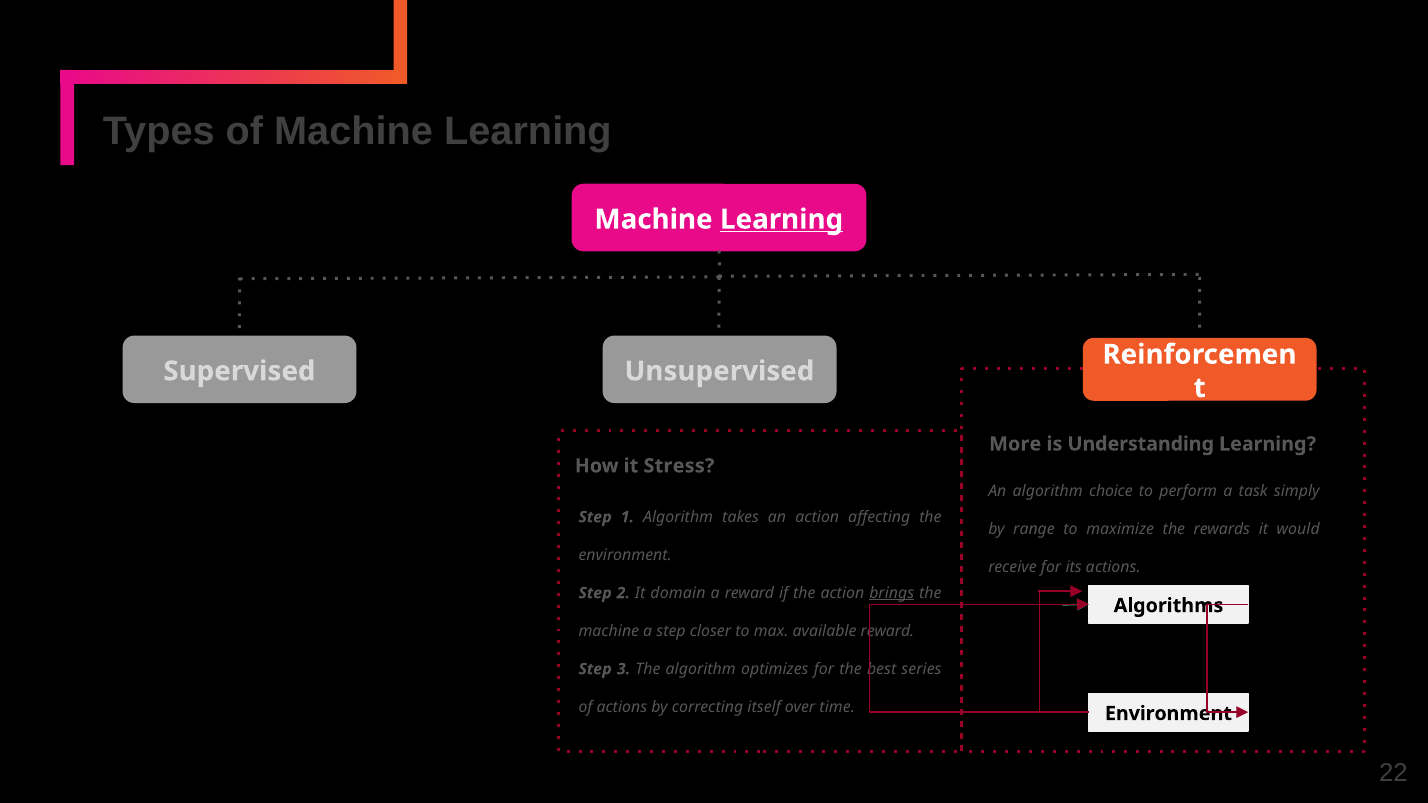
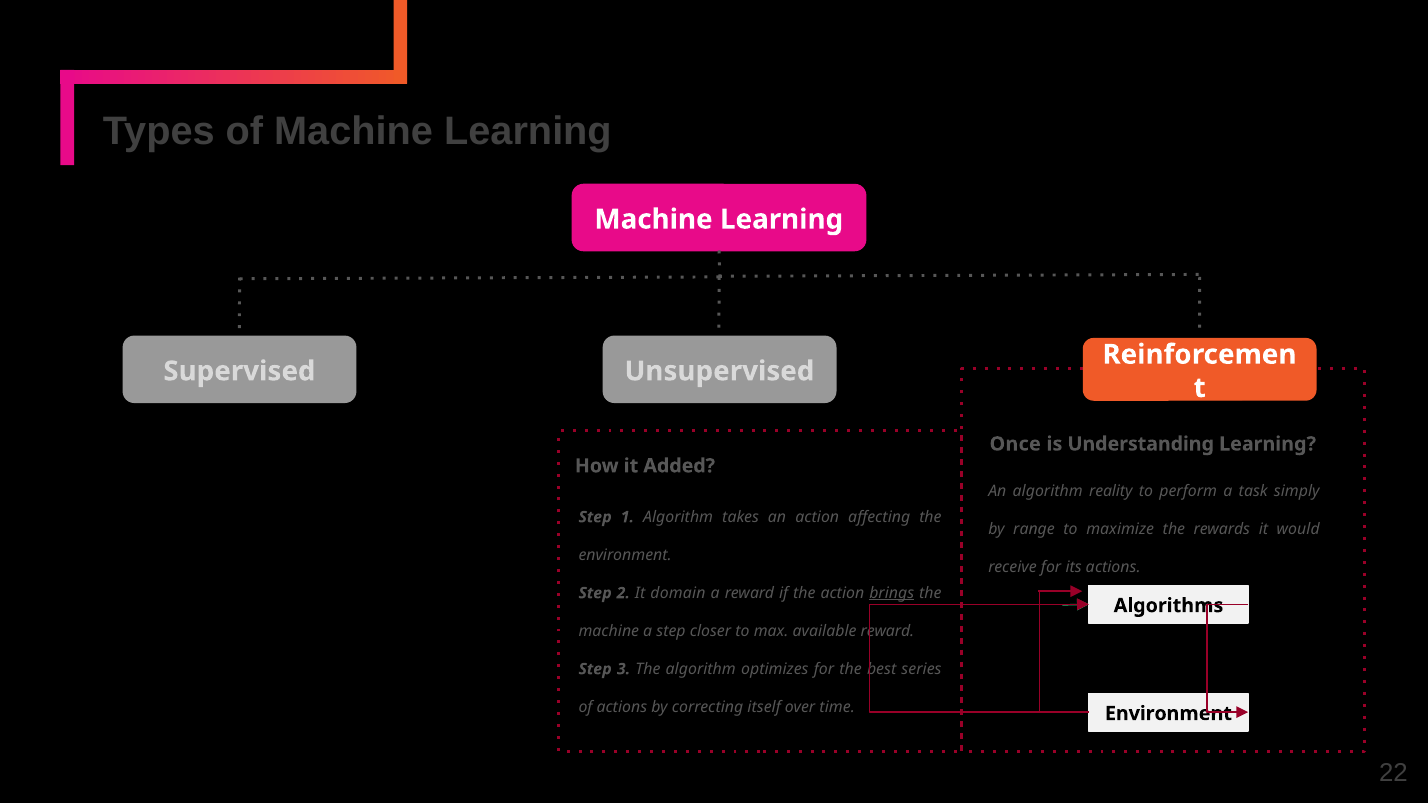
Learning underline: present -> none (782, 219)
More: More -> Once (1015, 444)
Stress: Stress -> Added (679, 466)
choice: choice -> reality (1111, 492)
